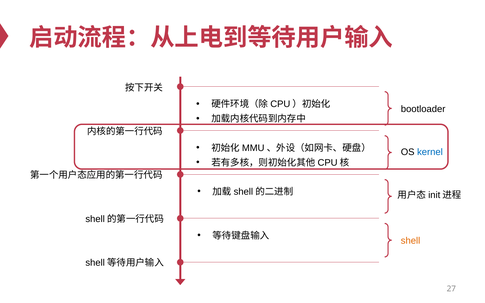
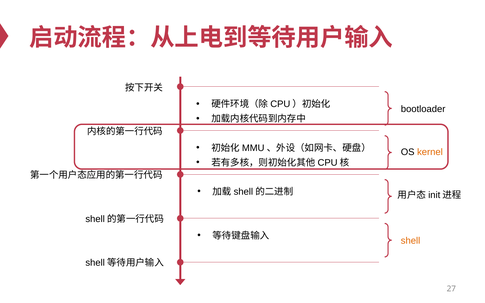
kernel colour: blue -> orange (430, 152)
